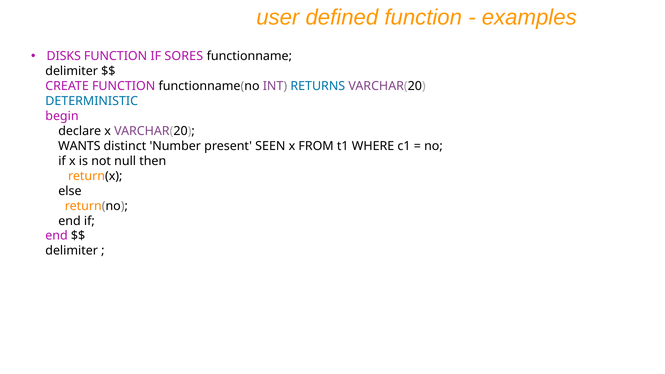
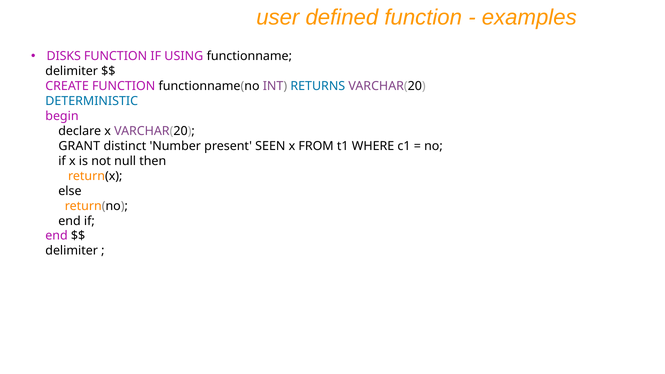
SORES: SORES -> USING (184, 56)
WANTS: WANTS -> GRANT (79, 146)
